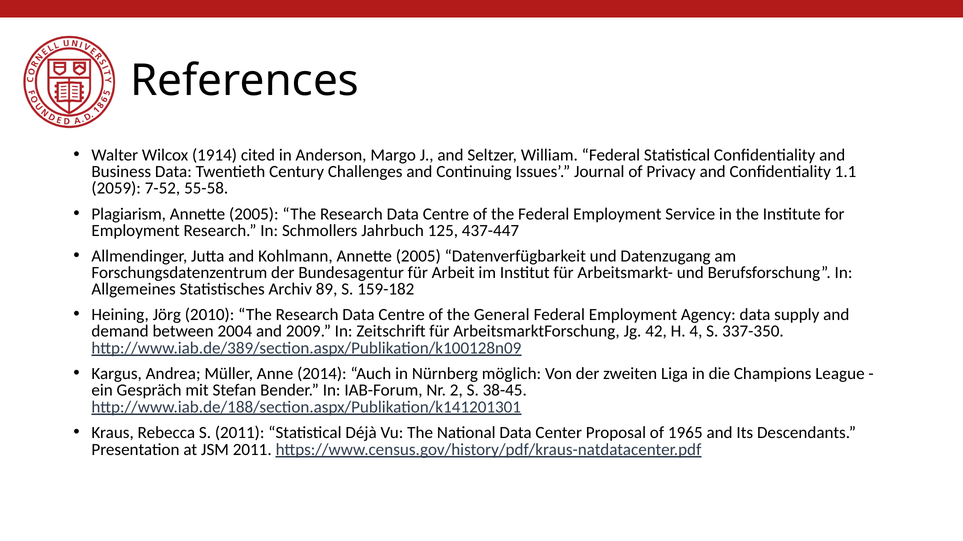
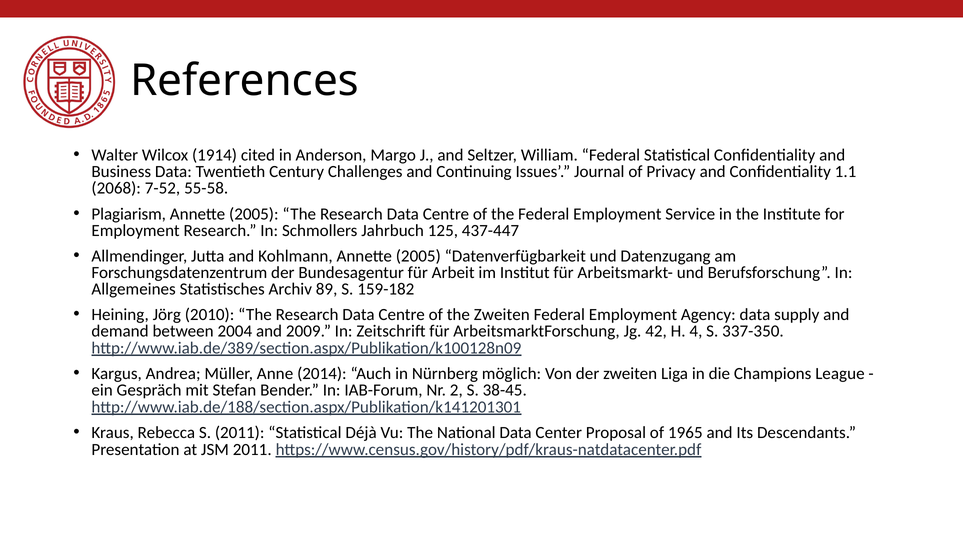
2059: 2059 -> 2068 (116, 189)
the General: General -> Zweiten (502, 315)
